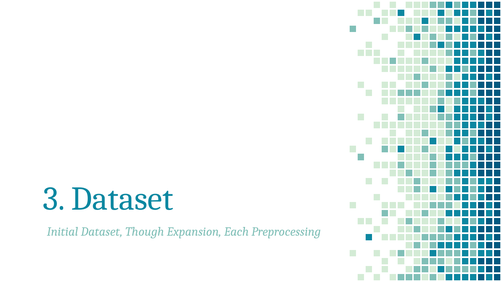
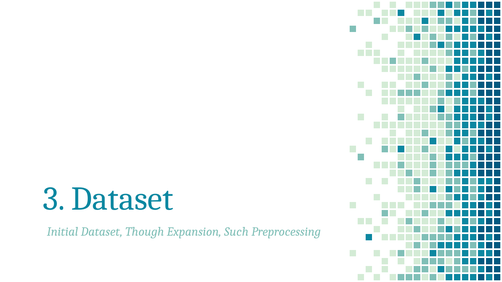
Each: Each -> Such (236, 232)
